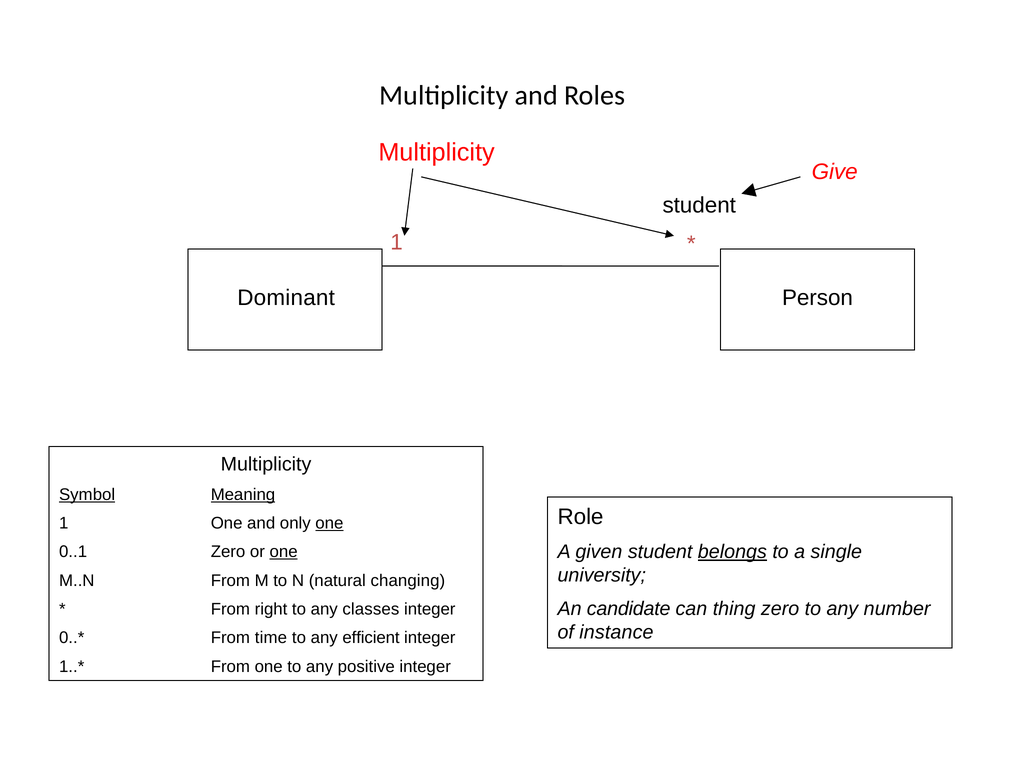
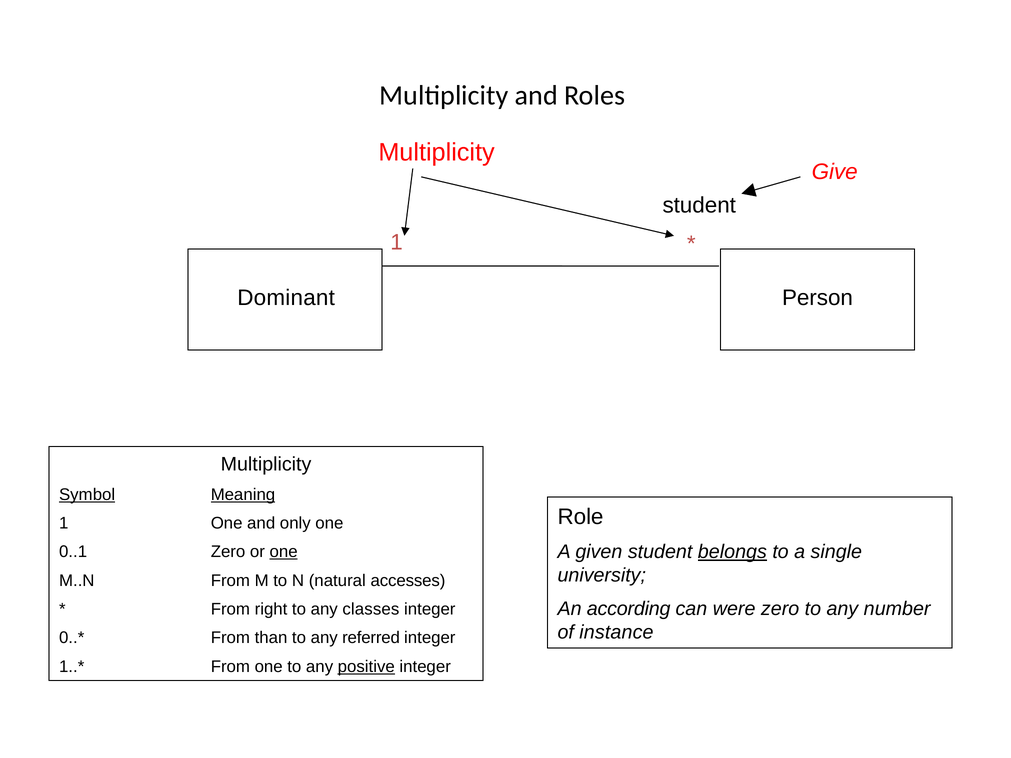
one underline: present -> none (329, 523)
changing: changing -> accesses (408, 581)
candidate: candidate -> according (629, 609)
thing: thing -> were (734, 609)
time: time -> than (271, 638)
efficient: efficient -> referred (371, 638)
positive underline: none -> present (366, 667)
